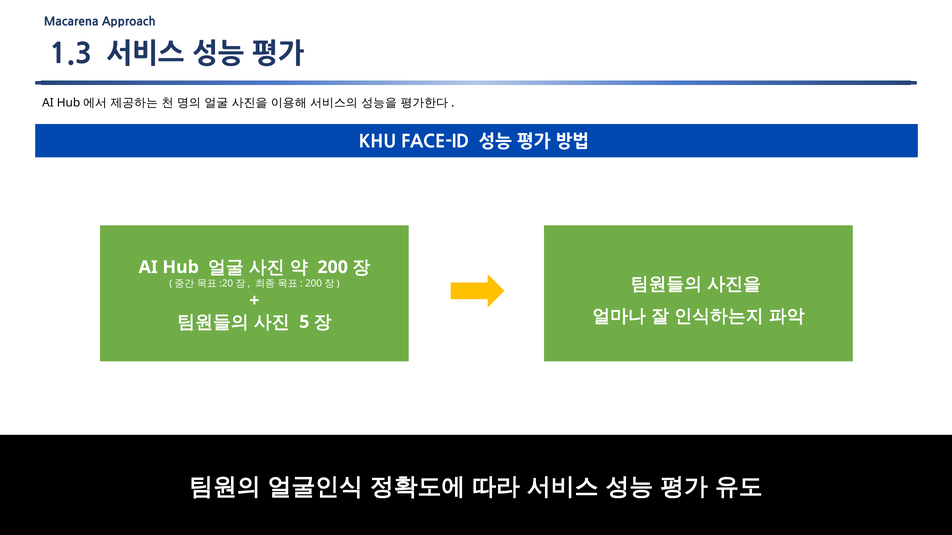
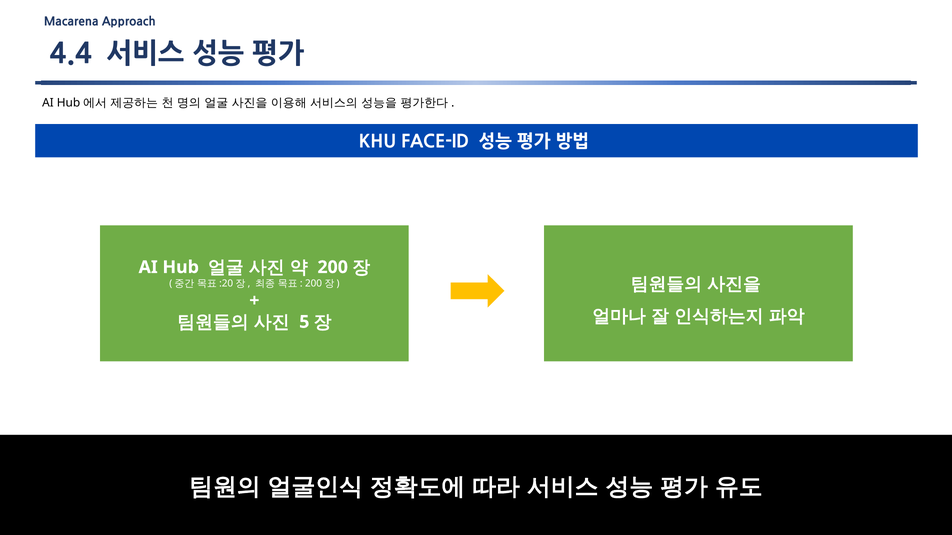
1.3: 1.3 -> 4.4 (71, 54)
